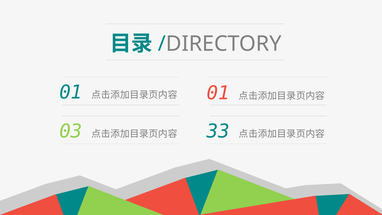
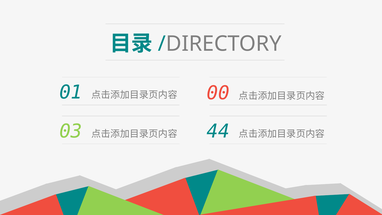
01: 01 -> 00 (218, 93)
33: 33 -> 44 (218, 131)
